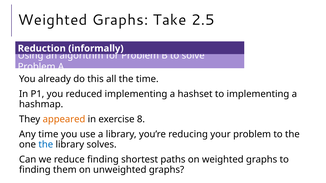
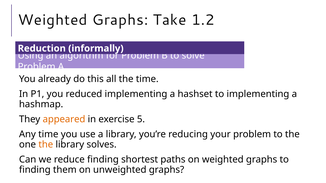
2.5: 2.5 -> 1.2 (203, 20)
8: 8 -> 5 (141, 119)
the colour: blue -> orange (46, 145)
